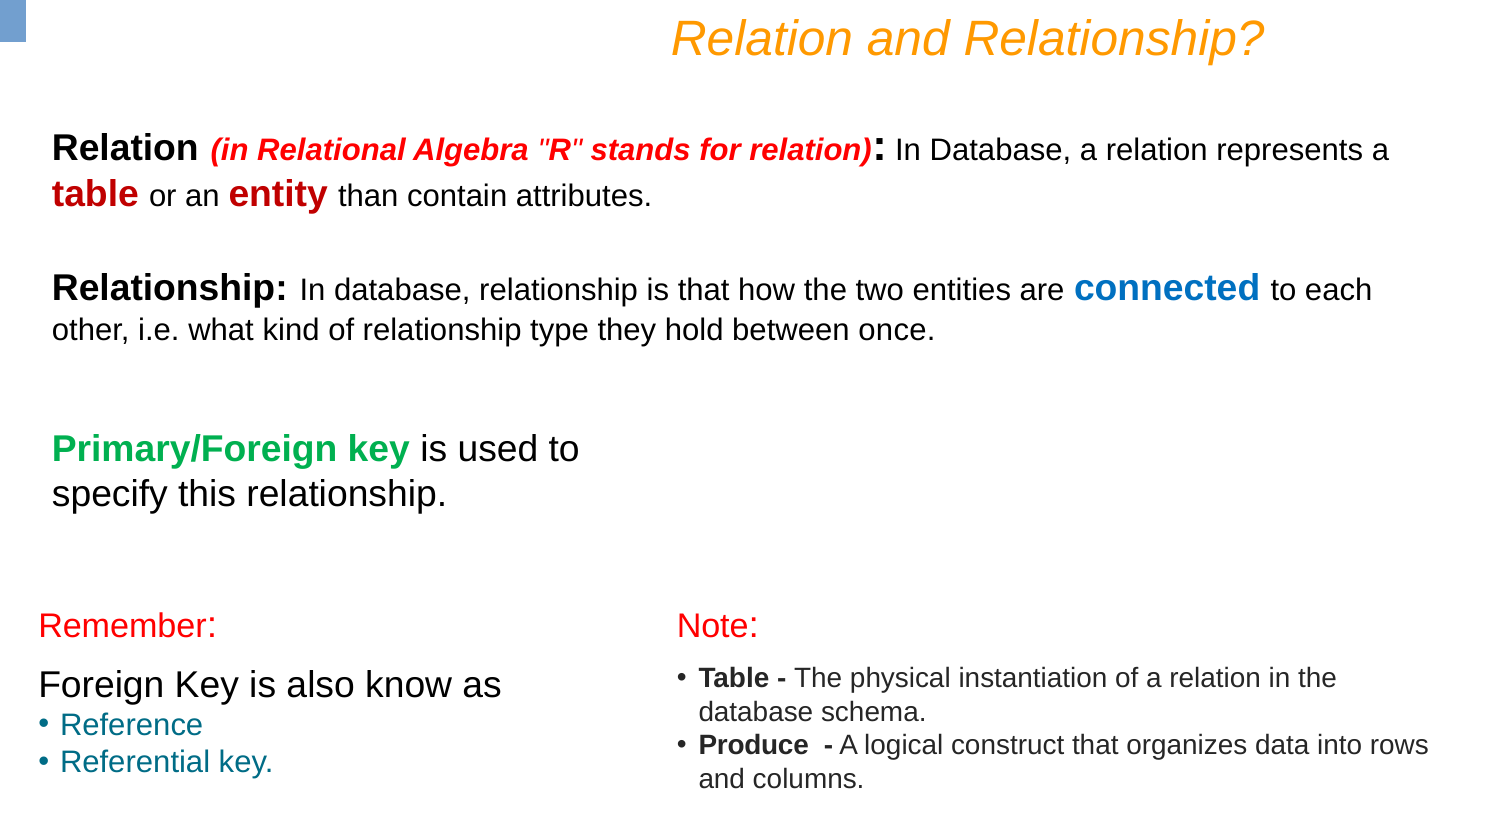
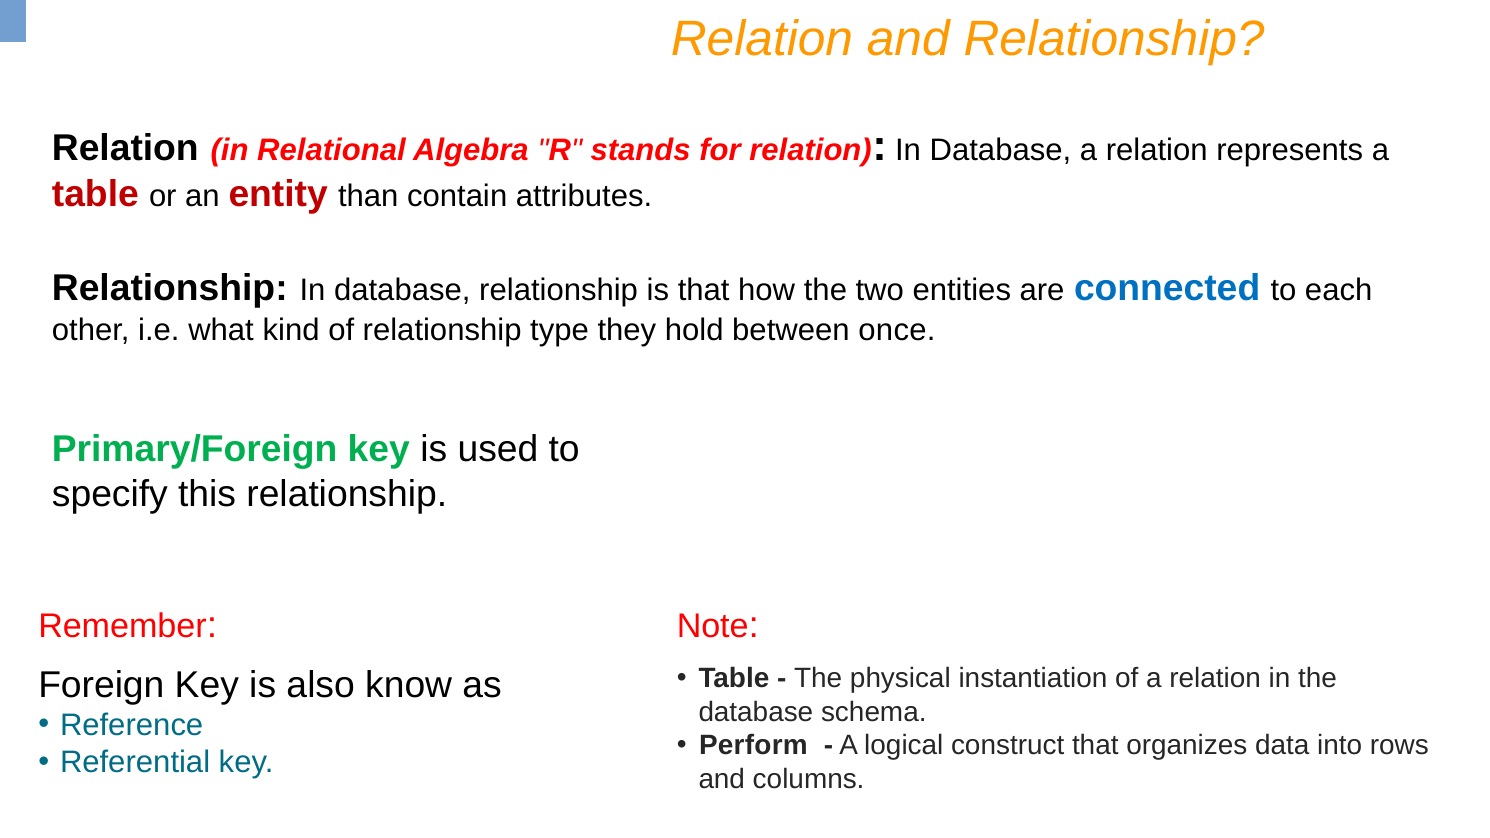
Produce: Produce -> Perform (753, 746)
